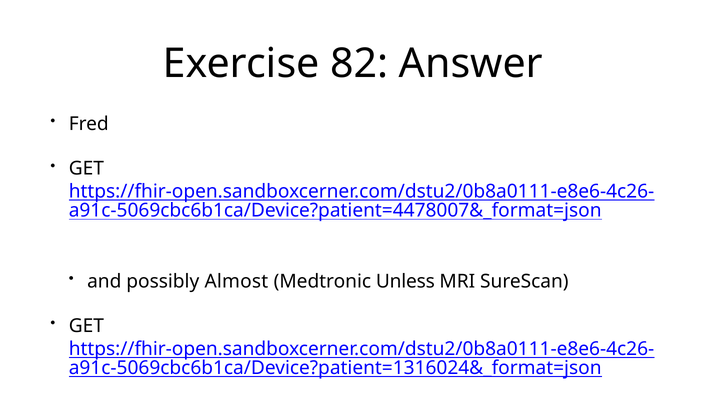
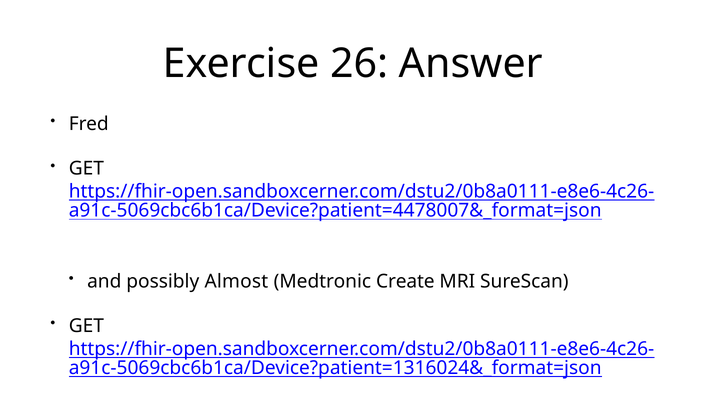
82: 82 -> 26 (359, 64)
Unless: Unless -> Create (405, 281)
